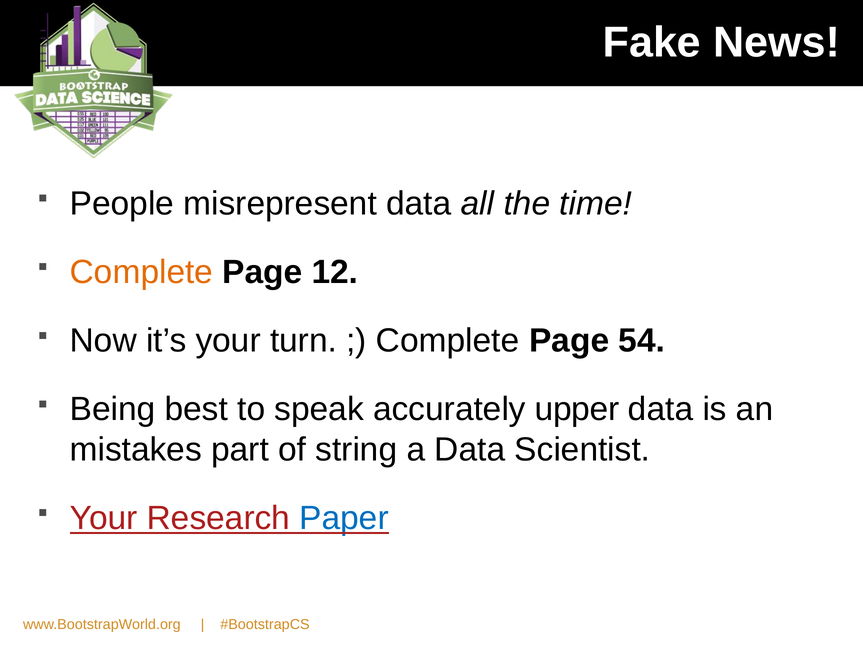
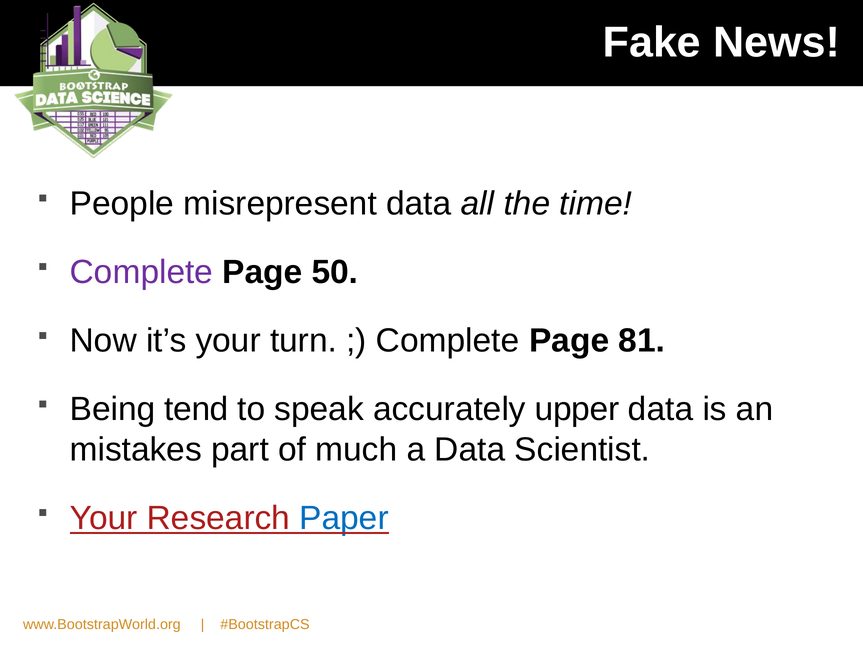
Complete colour: orange -> purple (141, 272)
12: 12 -> 50 (335, 272)
54: 54 -> 81 (642, 341)
best: best -> tend (197, 410)
string: string -> much (356, 450)
